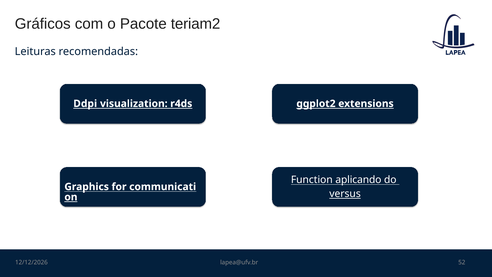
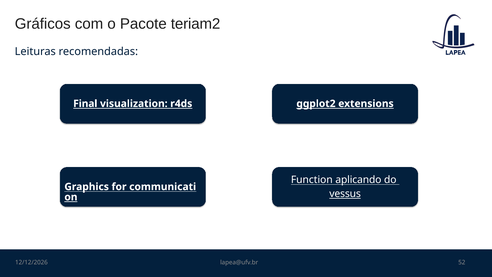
Ddpi: Ddpi -> Final (85, 104)
versus: versus -> vessus (345, 194)
